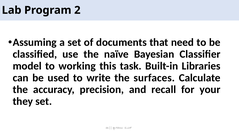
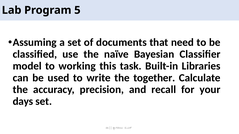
2: 2 -> 5 (77, 10)
surfaces: surfaces -> together (154, 78)
they: they -> days (23, 102)
